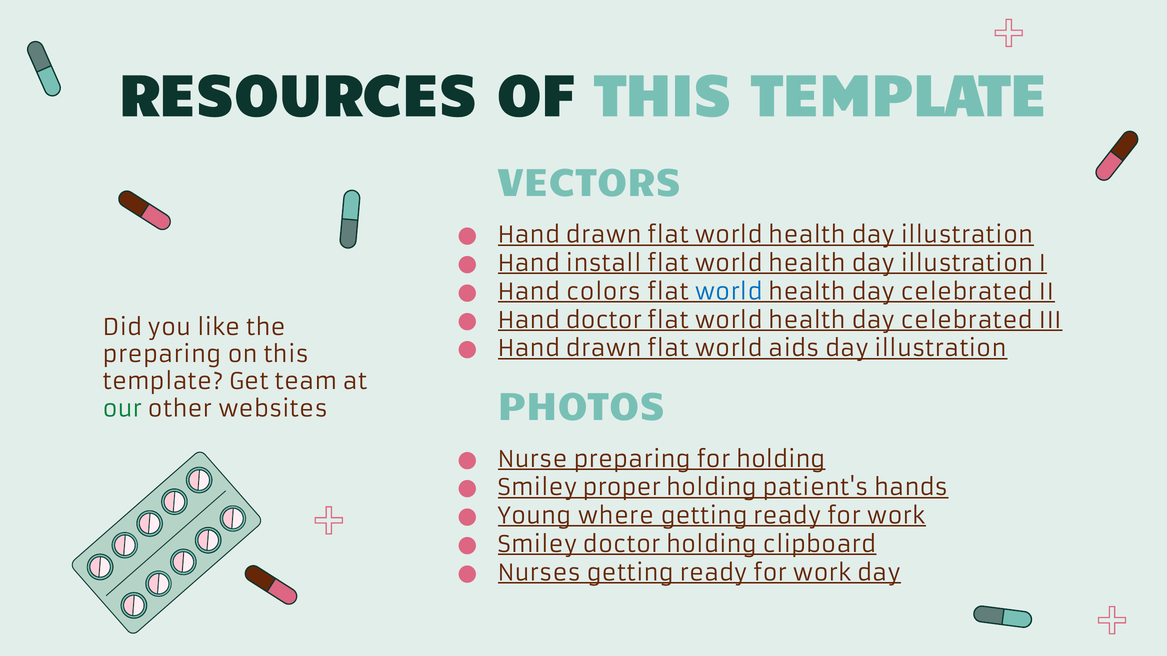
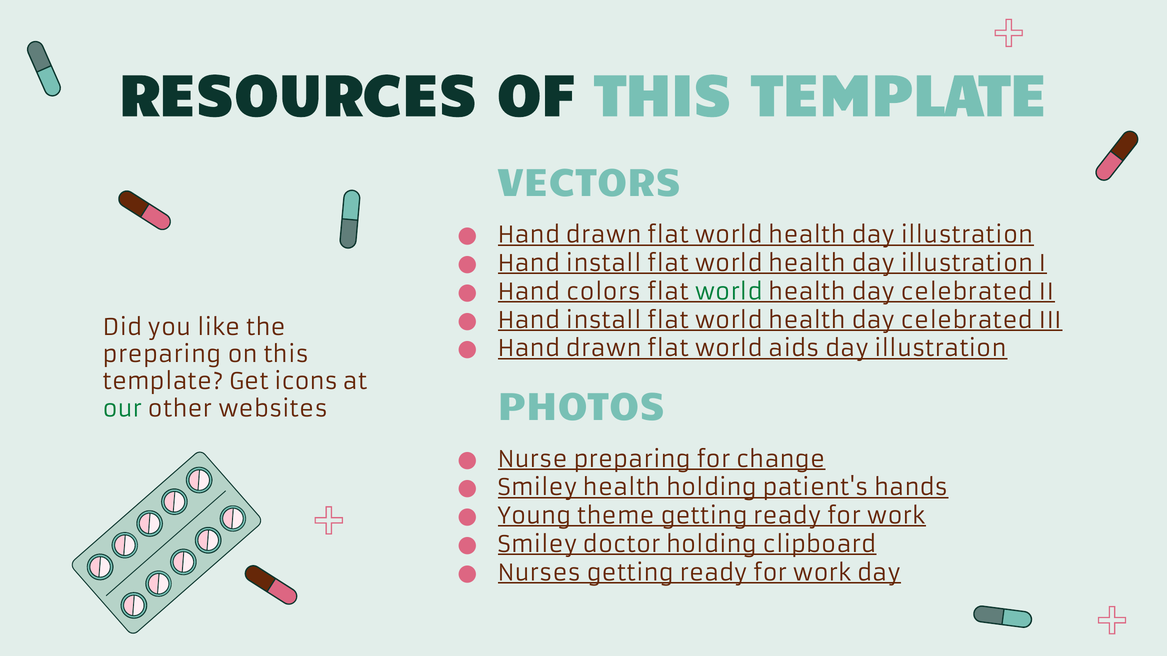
world colour: blue -> green (729, 292)
doctor: doctor -> install (604, 321)
team: team -> icons (306, 382)
for holding: holding -> change (781, 460)
Smiley proper: proper -> health (622, 488)
where: where -> theme (616, 517)
